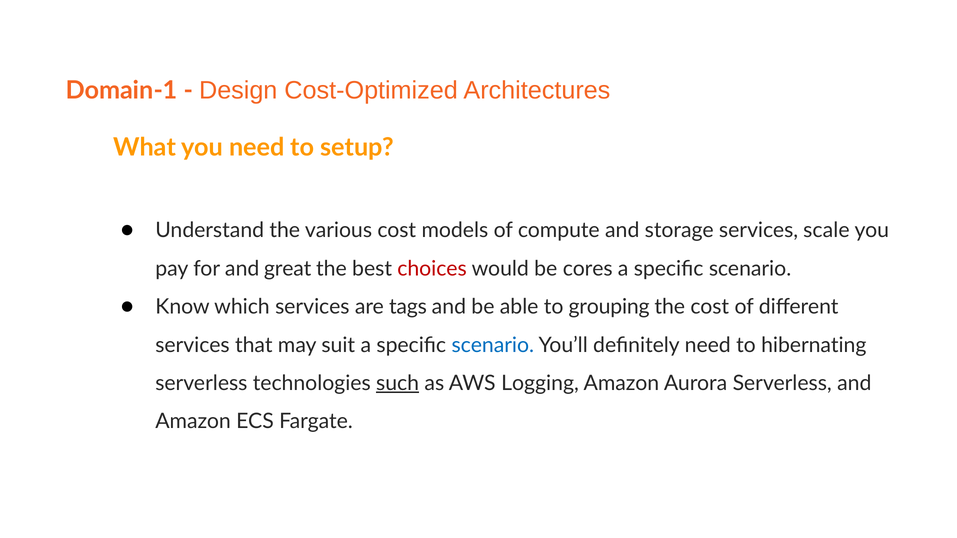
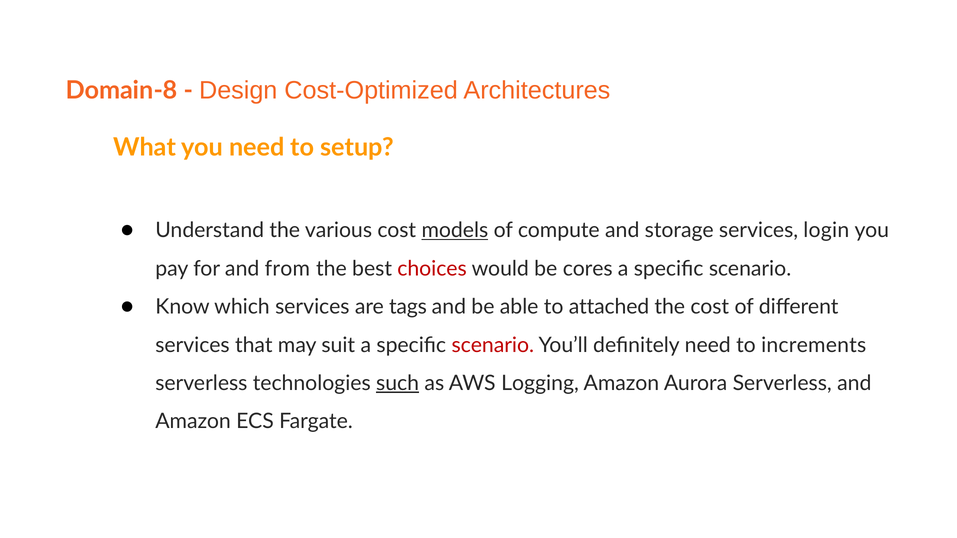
Domain-1: Domain-1 -> Domain-8 (122, 90)
models underline: none -> present (455, 231)
scale: scale -> login (826, 231)
great: great -> from (287, 269)
grouping: grouping -> attached (609, 307)
scenario colour: blue -> red (493, 345)
hibernating: hibernating -> increments (814, 345)
